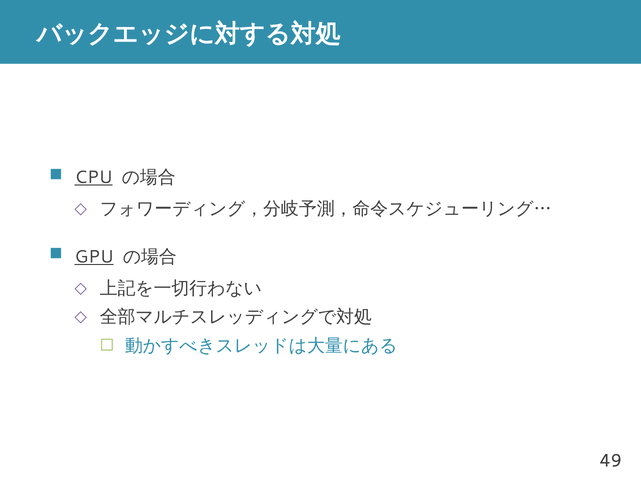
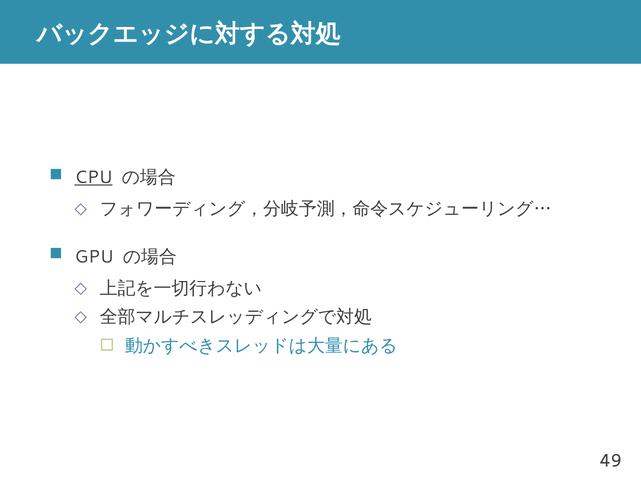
GPU underline: present -> none (94, 257)
